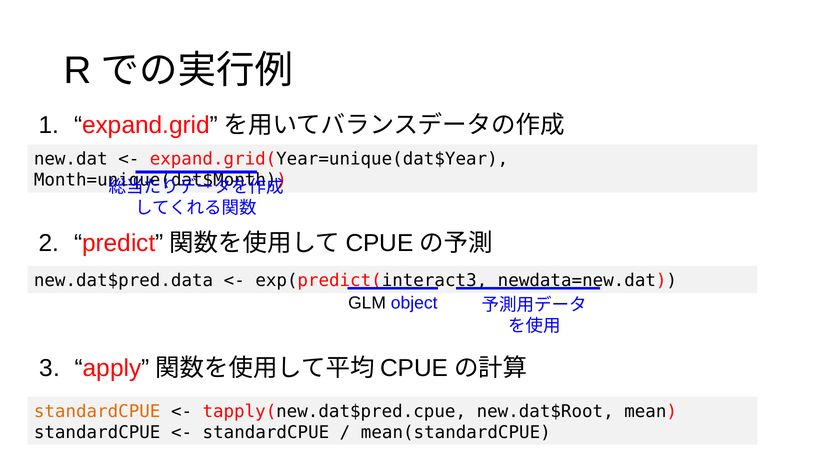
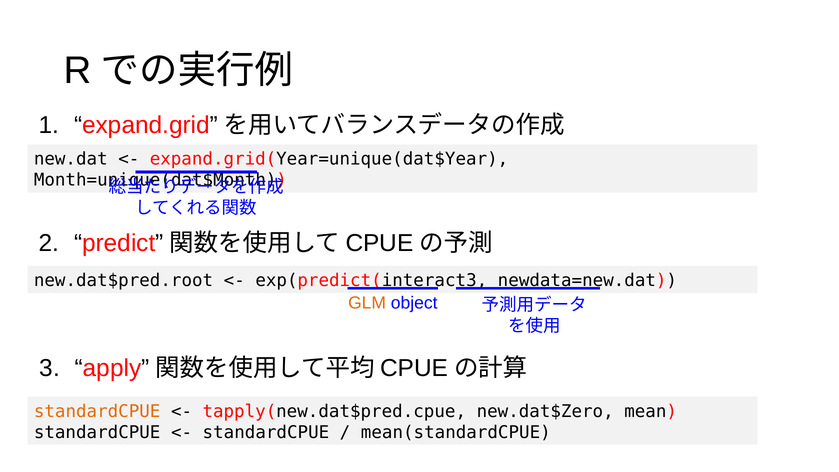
new.dat$pred.data: new.dat$pred.data -> new.dat$pred.root (124, 281)
GLM colour: black -> orange (367, 303)
new.dat$Root: new.dat$Root -> new.dat$Zero (545, 411)
